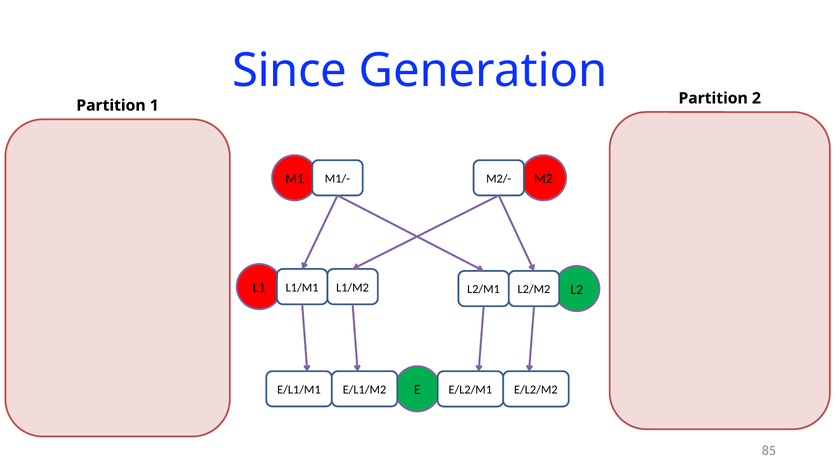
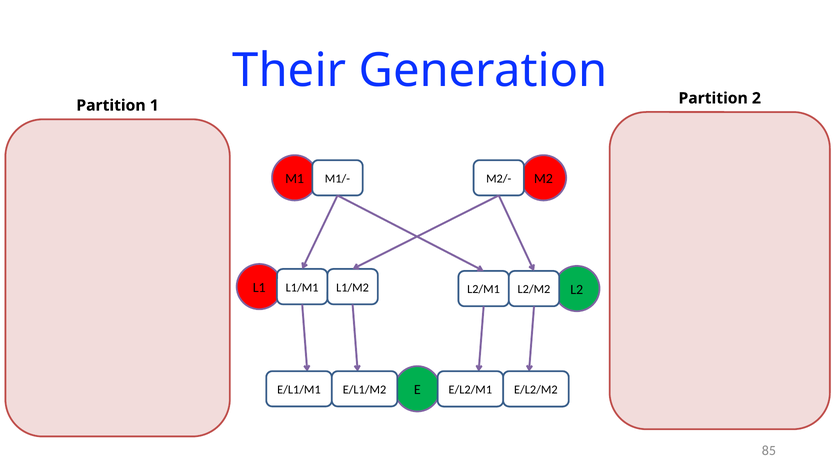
Since: Since -> Their (289, 71)
